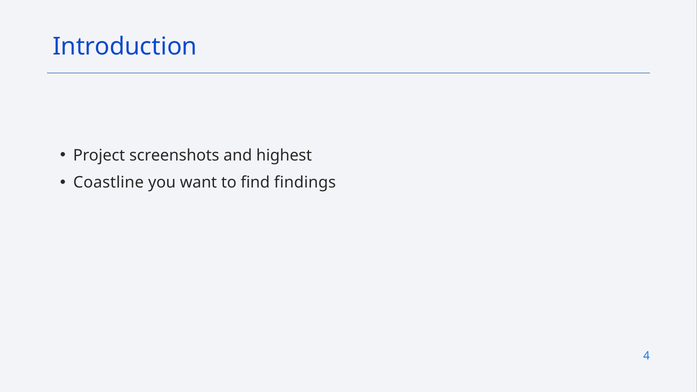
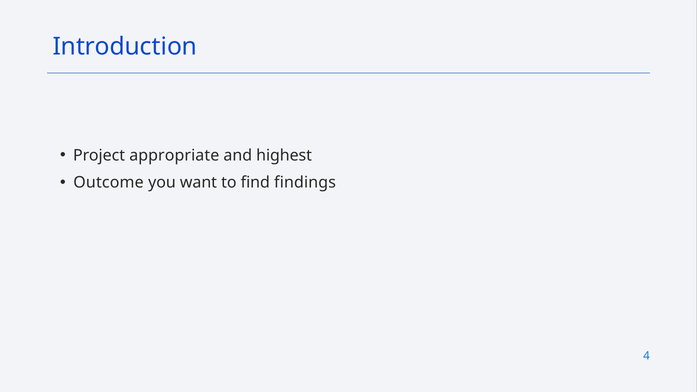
screenshots: screenshots -> appropriate (174, 155)
Coastline: Coastline -> Outcome (109, 183)
